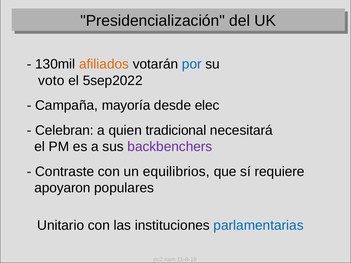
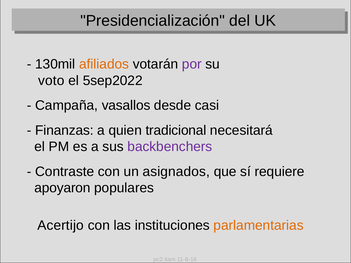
por colour: blue -> purple (192, 64)
mayoría: mayoría -> vasallos (126, 106)
elec: elec -> casi (207, 106)
Celebran: Celebran -> Finanzas (64, 130)
equilibrios: equilibrios -> asignados (176, 172)
Unitario: Unitario -> Acertijo (61, 225)
parlamentarias colour: blue -> orange (259, 225)
